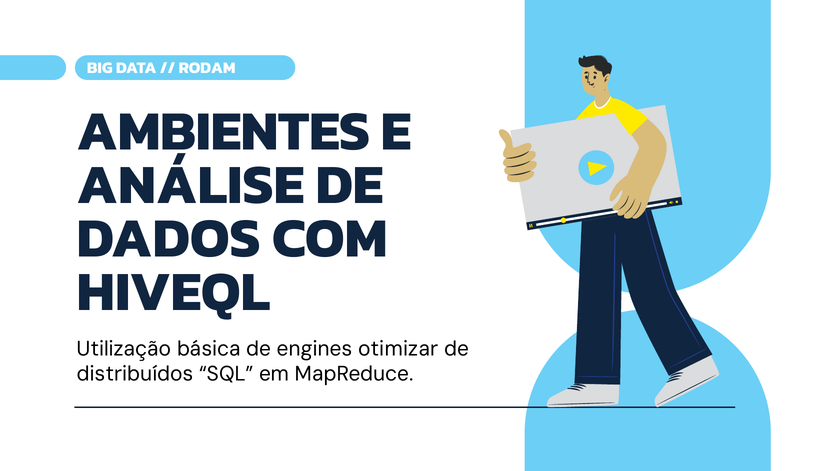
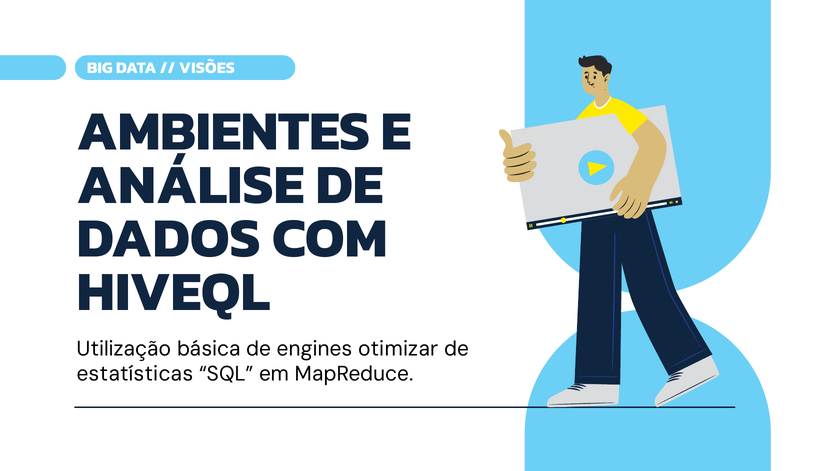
RODAM: RODAM -> VISÕES (207, 68)
distribuídos: distribuídos -> estatísticas (135, 374)
